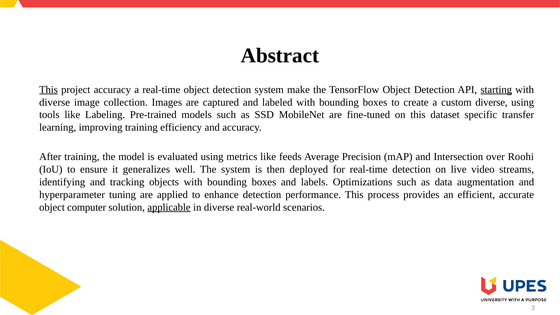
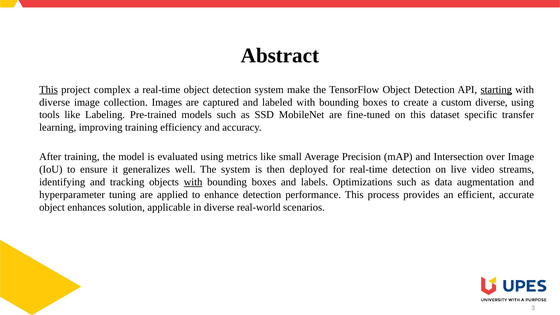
project accuracy: accuracy -> complex (112, 90)
feeds: feeds -> small (290, 157)
over Roohi: Roohi -> Image (521, 157)
with underline: none -> present (193, 182)
computer: computer -> enhances (87, 207)
applicable underline: present -> none (169, 207)
